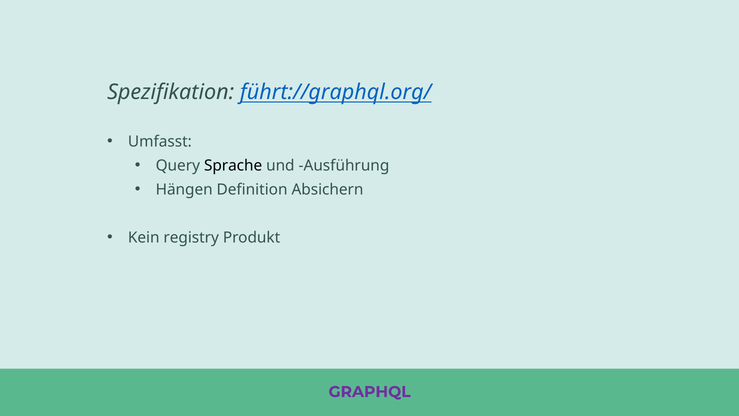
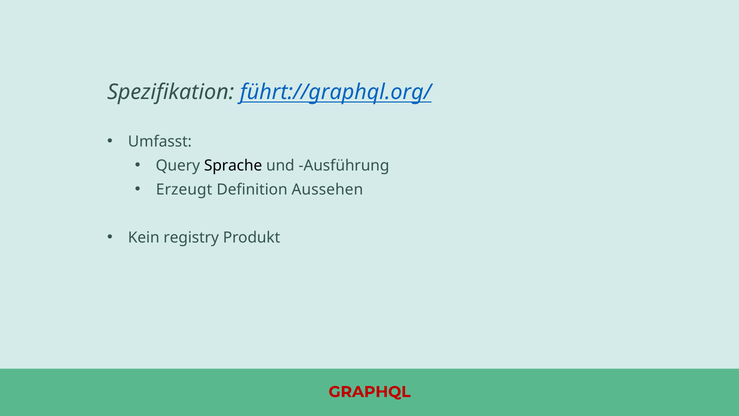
Hängen: Hängen -> Erzeugt (184, 189)
Absichern: Absichern -> Aussehen (327, 189)
GRAPHQL colour: purple -> red (370, 392)
